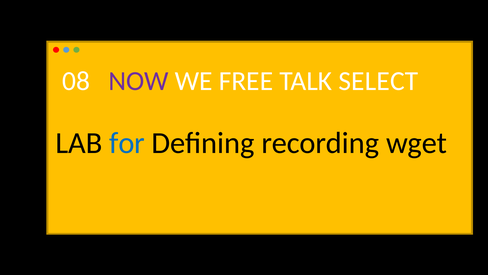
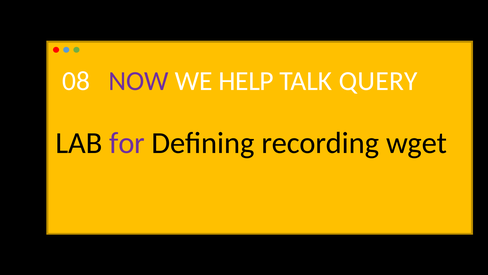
FREE: FREE -> HELP (246, 81)
SELECT: SELECT -> QUERY (378, 81)
for colour: blue -> purple (127, 143)
